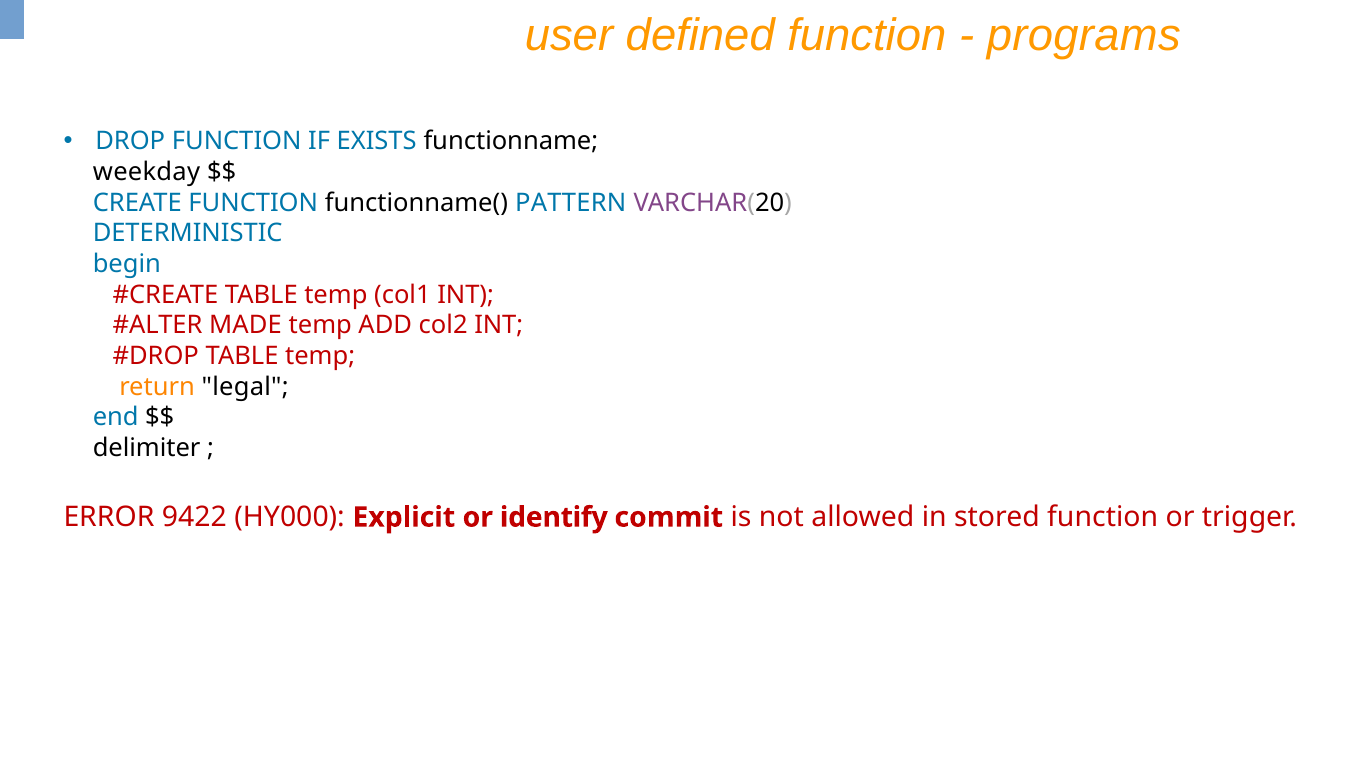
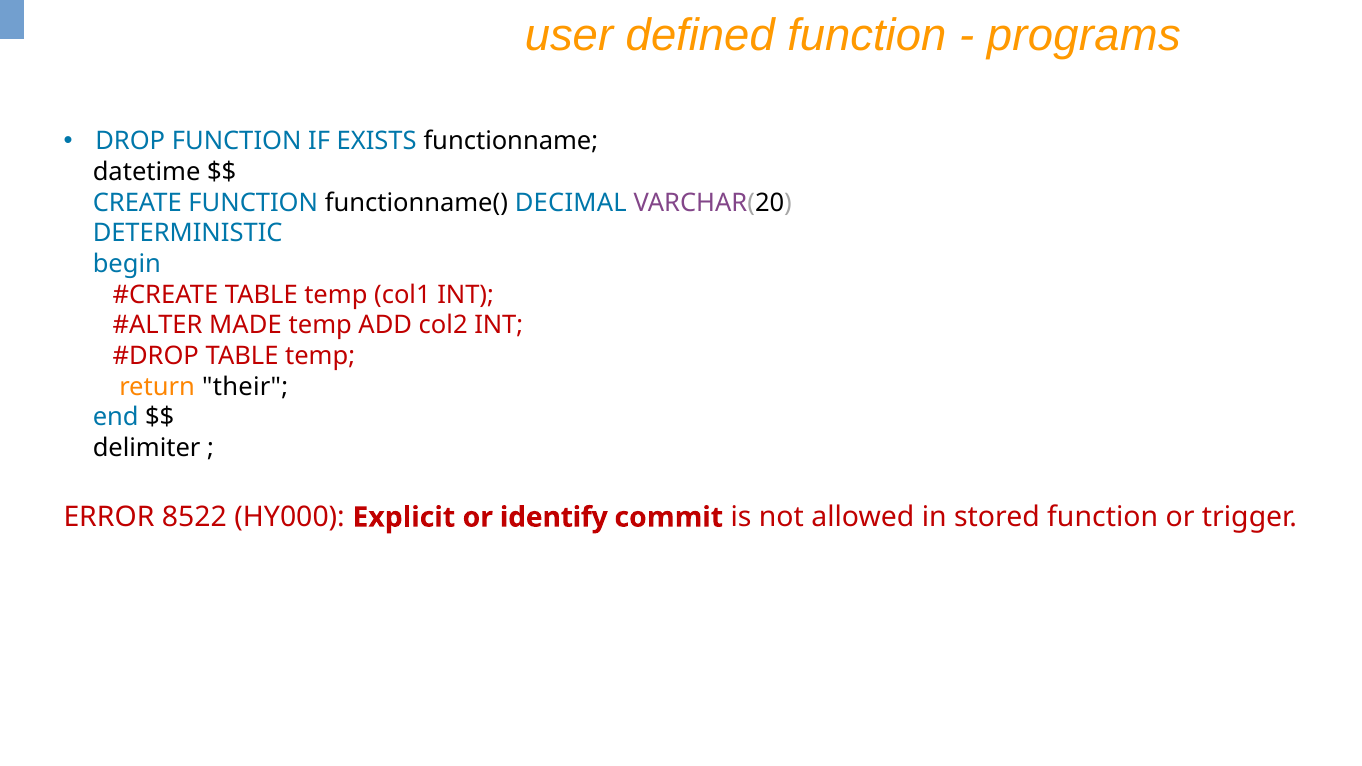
weekday: weekday -> datetime (147, 172)
PATTERN: PATTERN -> DECIMAL (571, 203)
legal: legal -> their (245, 387)
9422: 9422 -> 8522 (194, 517)
